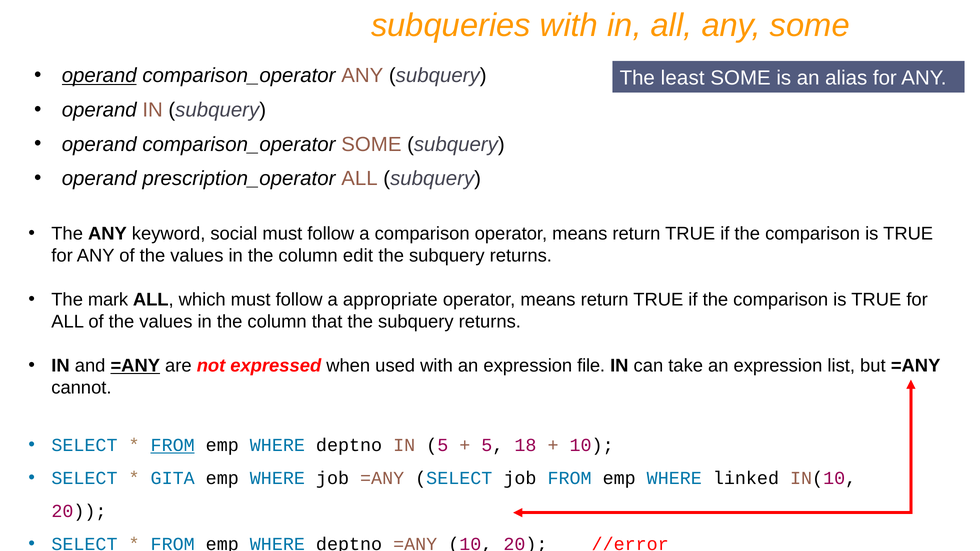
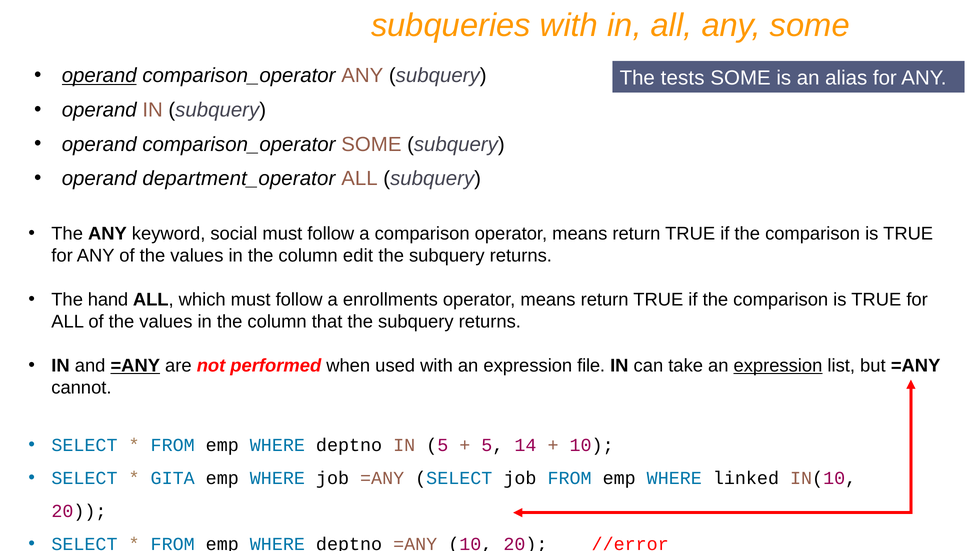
least: least -> tests (683, 78)
prescription_operator: prescription_operator -> department_operator (239, 179)
mark: mark -> hand (108, 300)
appropriate: appropriate -> enrollments (390, 300)
expressed: expressed -> performed (276, 366)
expression underline: none -> present (778, 366)
FROM underline: present -> none (173, 445)
18: 18 -> 14 (525, 445)
